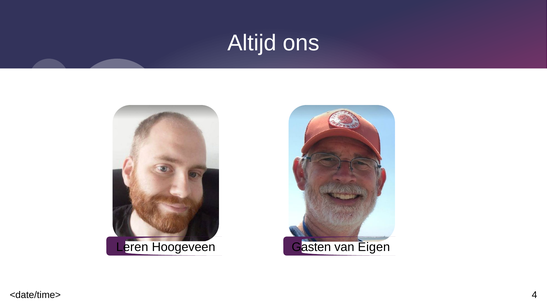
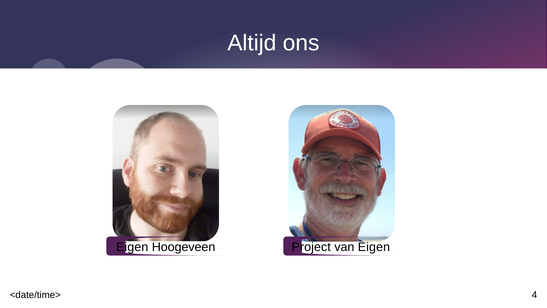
Leren: Leren -> Eigen (132, 247)
Gasten: Gasten -> Project (311, 247)
